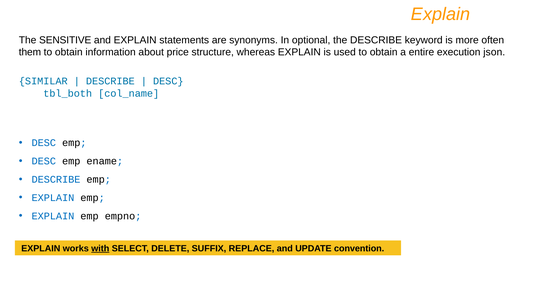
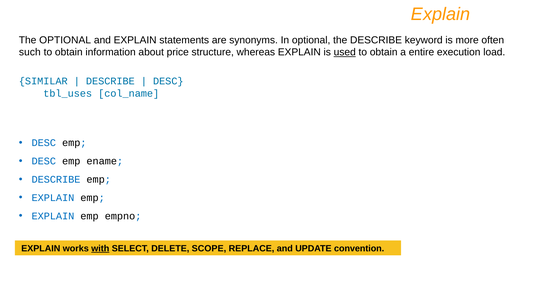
The SENSITIVE: SENSITIVE -> OPTIONAL (65, 40)
them: them -> such (30, 52)
used underline: none -> present (345, 52)
json: json -> load (494, 52)
tbl_both: tbl_both -> tbl_uses (68, 93)
SUFFIX: SUFFIX -> SCOPE (209, 248)
